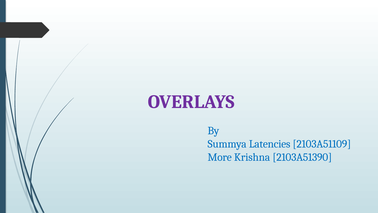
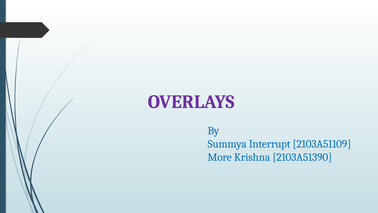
Latencies: Latencies -> Interrupt (270, 144)
